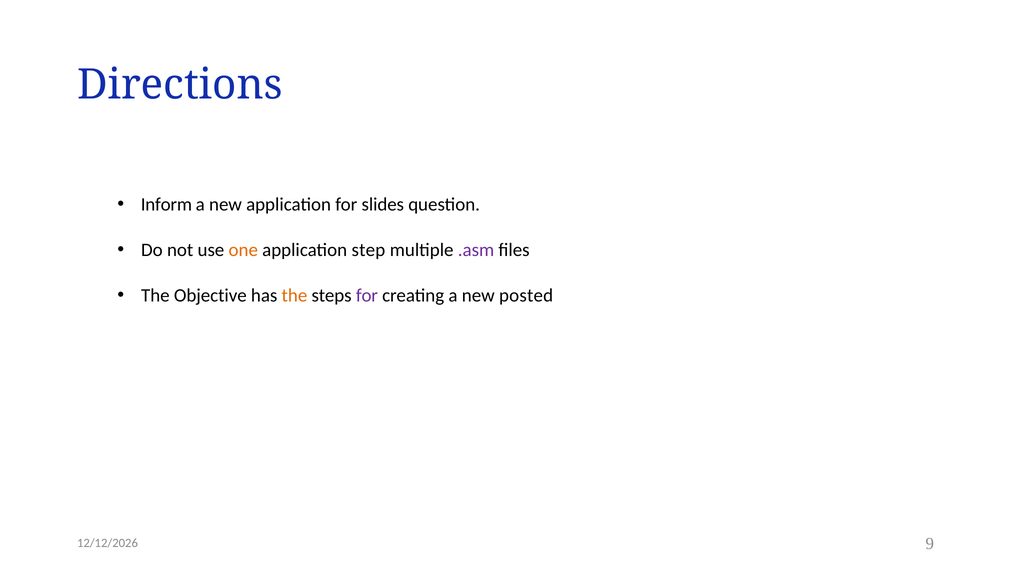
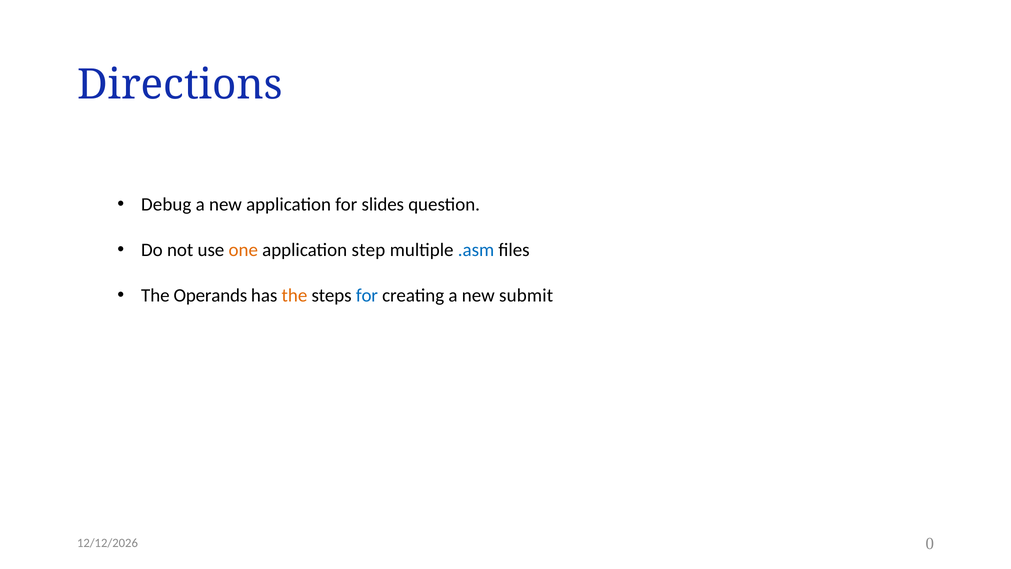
Inform: Inform -> Debug (166, 204)
.asm colour: purple -> blue (476, 250)
Objective: Objective -> Operands (210, 295)
for colour: purple -> blue (367, 295)
posted: posted -> submit (526, 295)
9: 9 -> 0 (930, 543)
